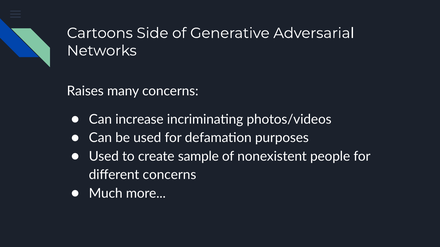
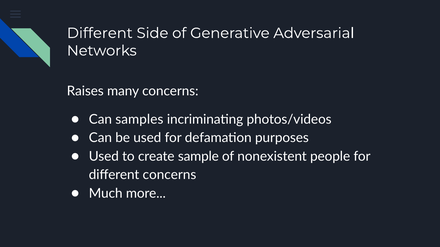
Cartoons: Cartoons -> Different (100, 33)
increase: increase -> samples (139, 120)
